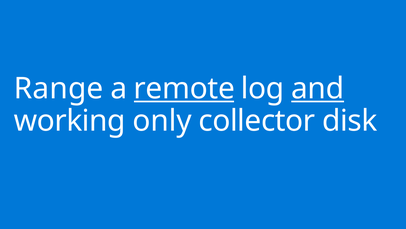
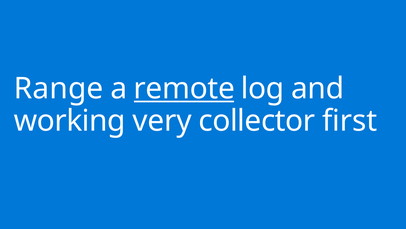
and underline: present -> none (318, 88)
only: only -> very (162, 121)
disk: disk -> first (350, 121)
